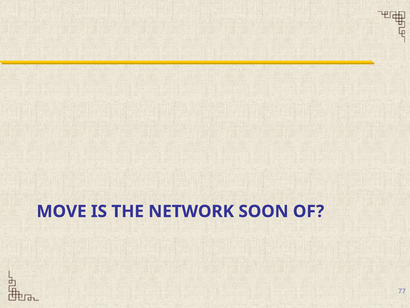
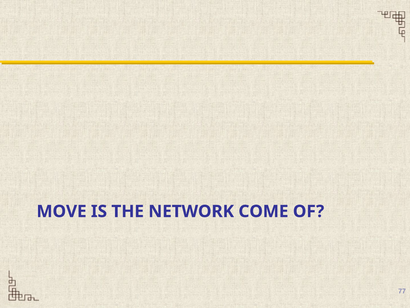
SOON: SOON -> COME (263, 211)
